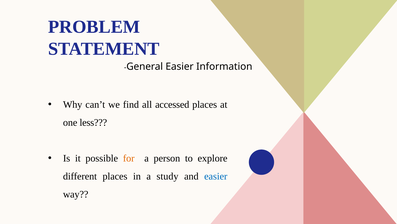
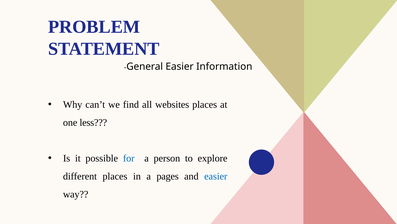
accessed: accessed -> websites (172, 104)
for colour: orange -> blue (129, 158)
study: study -> pages (168, 176)
